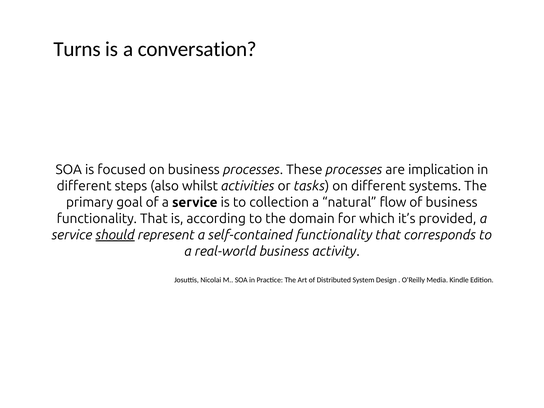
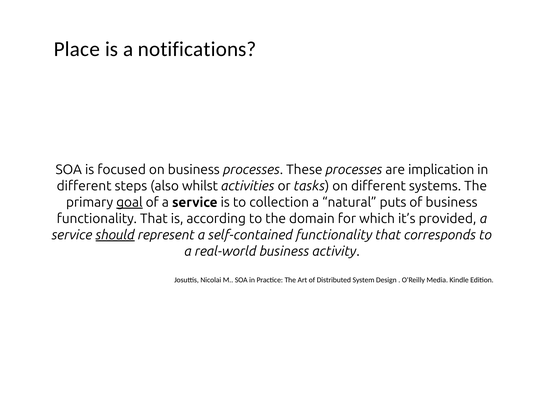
Turns: Turns -> Place (77, 49)
conversation: conversation -> notifications (197, 49)
goal underline: none -> present (129, 202)
flow: flow -> puts (393, 202)
